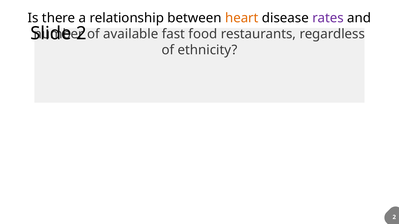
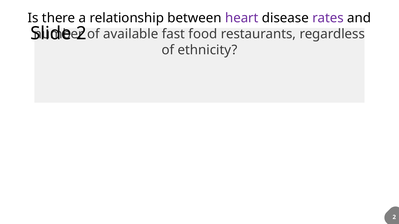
heart colour: orange -> purple (242, 18)
